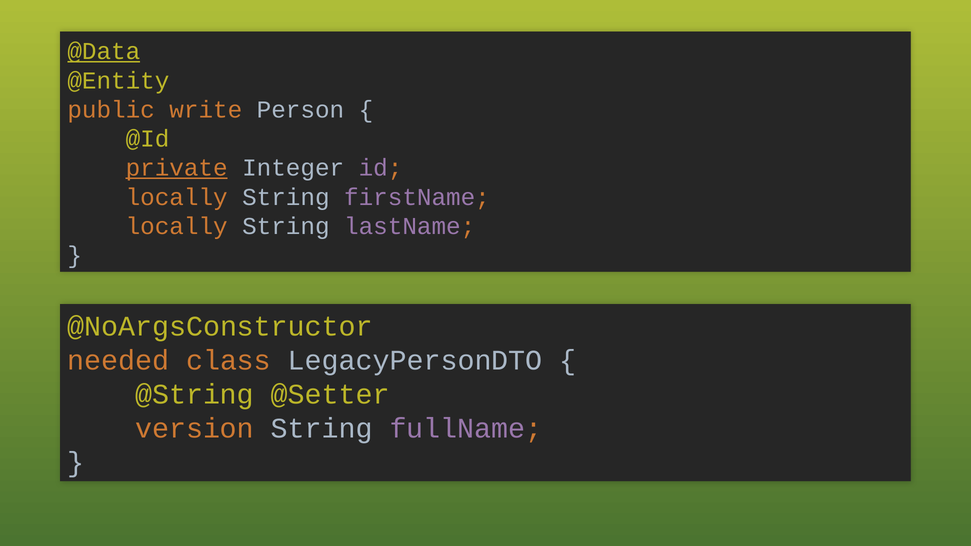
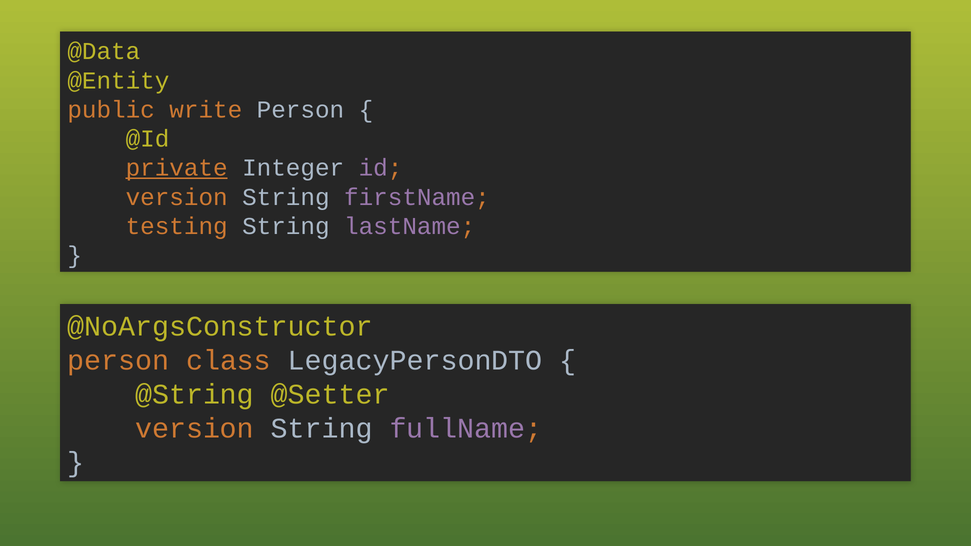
@Data underline: present -> none (104, 51)
locally: locally -> version (177, 197)
locally: locally -> testing (177, 226)
needed: needed -> person (118, 361)
